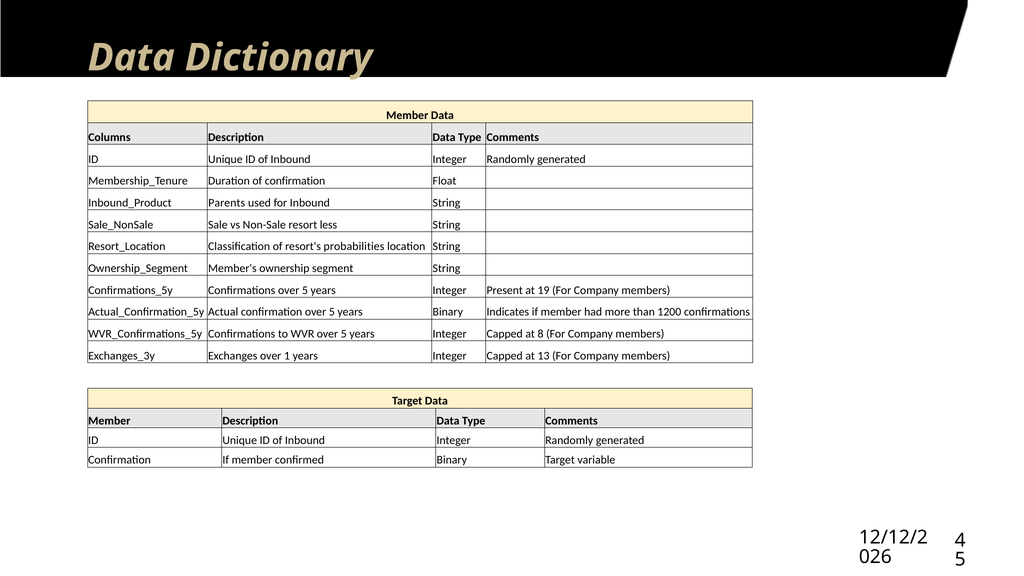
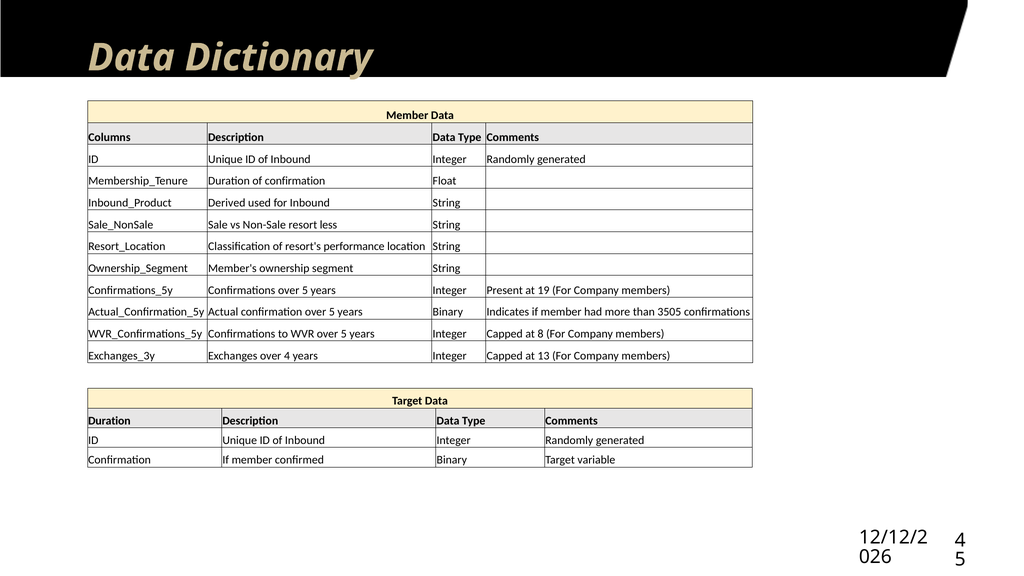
Parents: Parents -> Derived (227, 203)
probabilities: probabilities -> performance (354, 247)
1200: 1200 -> 3505 (669, 312)
over 1: 1 -> 4 (287, 356)
Member: Member -> Duration (109, 421)
